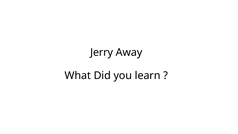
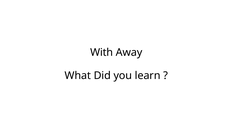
Jerry: Jerry -> With (102, 52)
